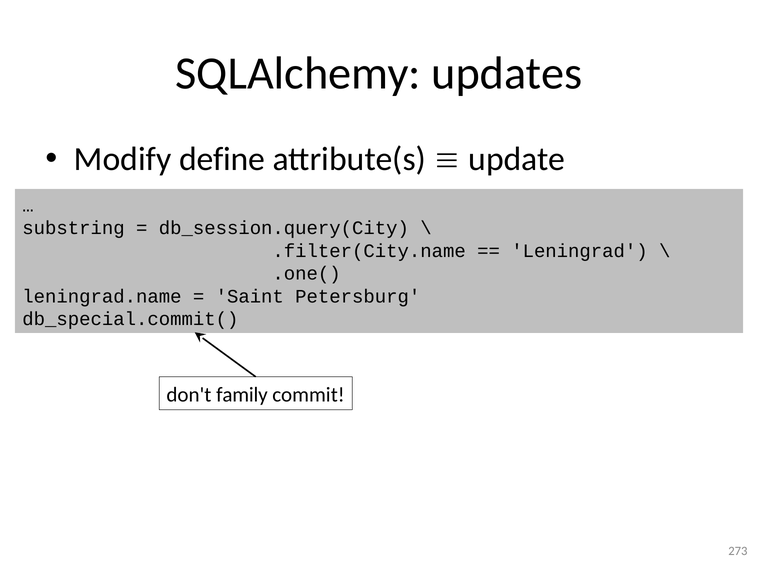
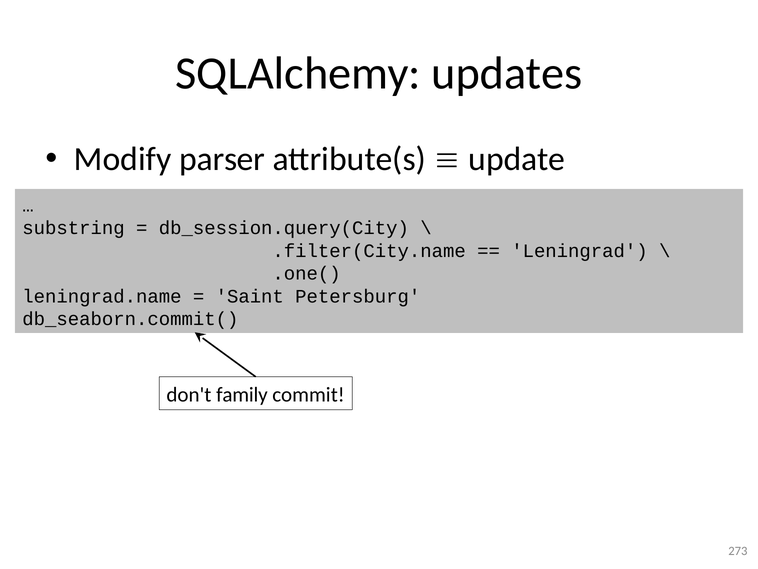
define: define -> parser (222, 159)
db_special.commit(: db_special.commit( -> db_seaborn.commit( (130, 319)
